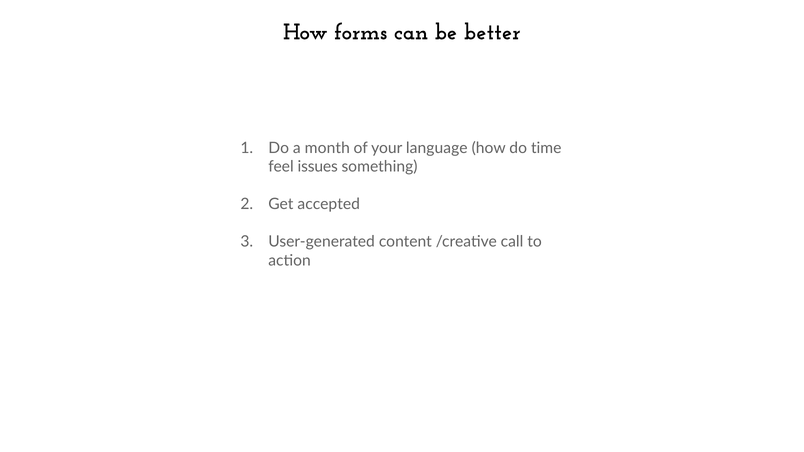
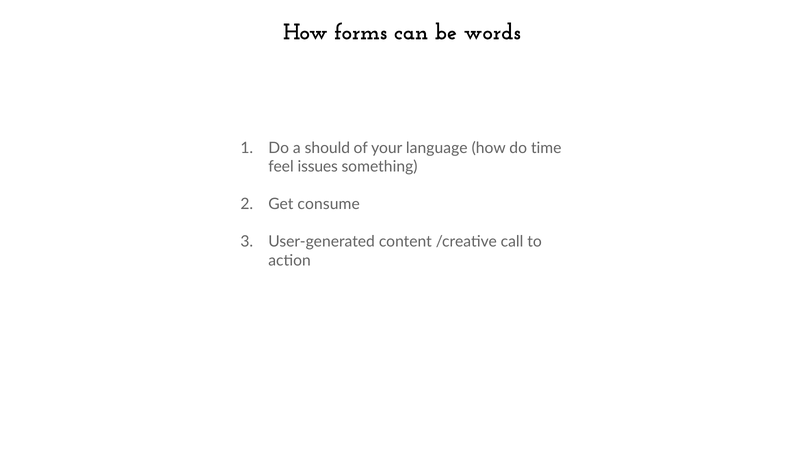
better: better -> words (492, 32)
month: month -> should (327, 148)
accepted: accepted -> consume (329, 204)
